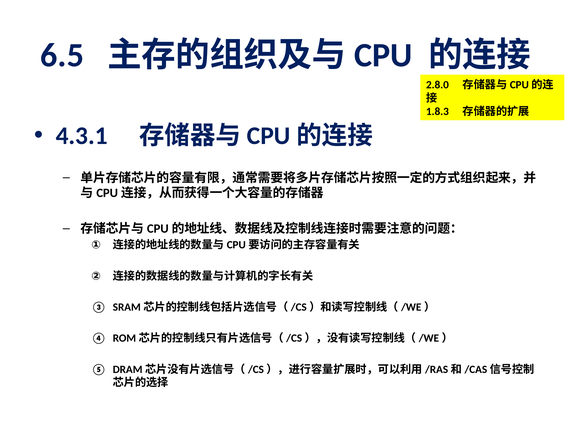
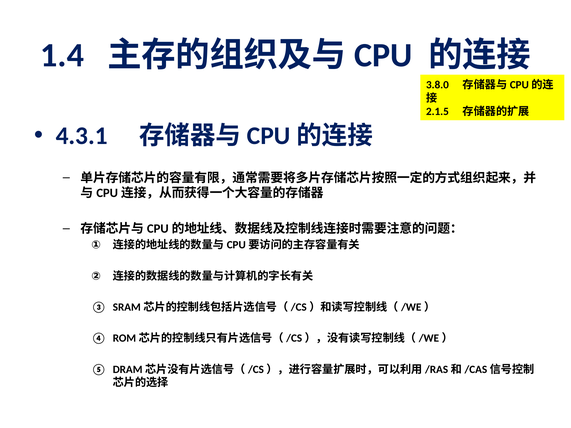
6.5: 6.5 -> 1.4 (62, 55)
2.8.0: 2.8.0 -> 3.8.0 (437, 85)
1.8.3: 1.8.3 -> 2.1.5 (437, 112)
